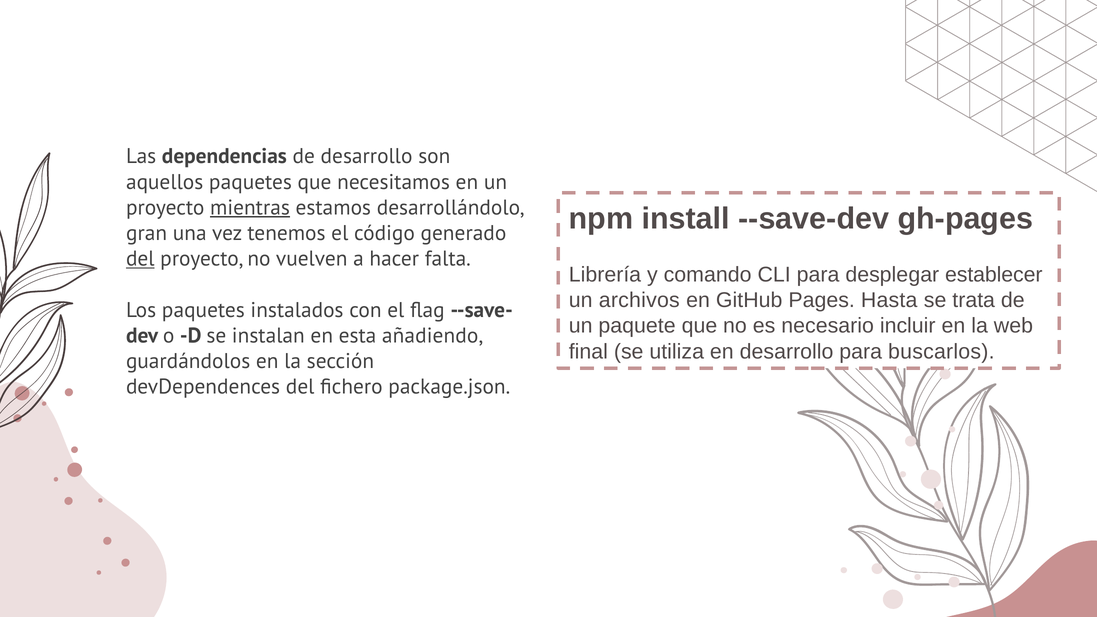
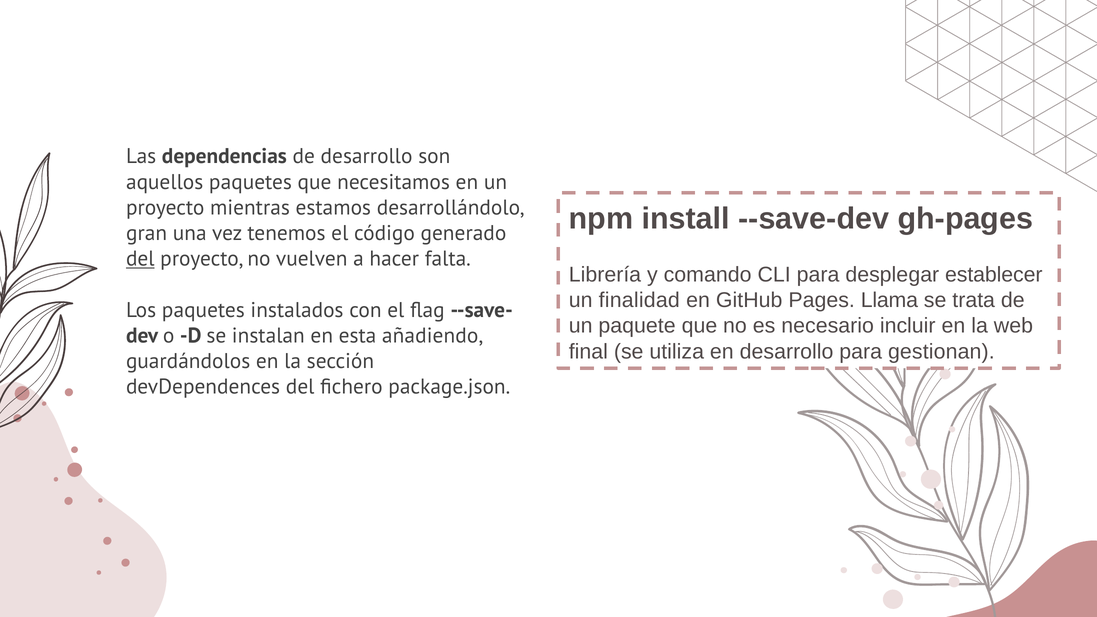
mientras underline: present -> none (250, 208)
archivos: archivos -> finalidad (639, 300)
Hasta: Hasta -> Llama (889, 300)
buscarlos: buscarlos -> gestionan (941, 352)
